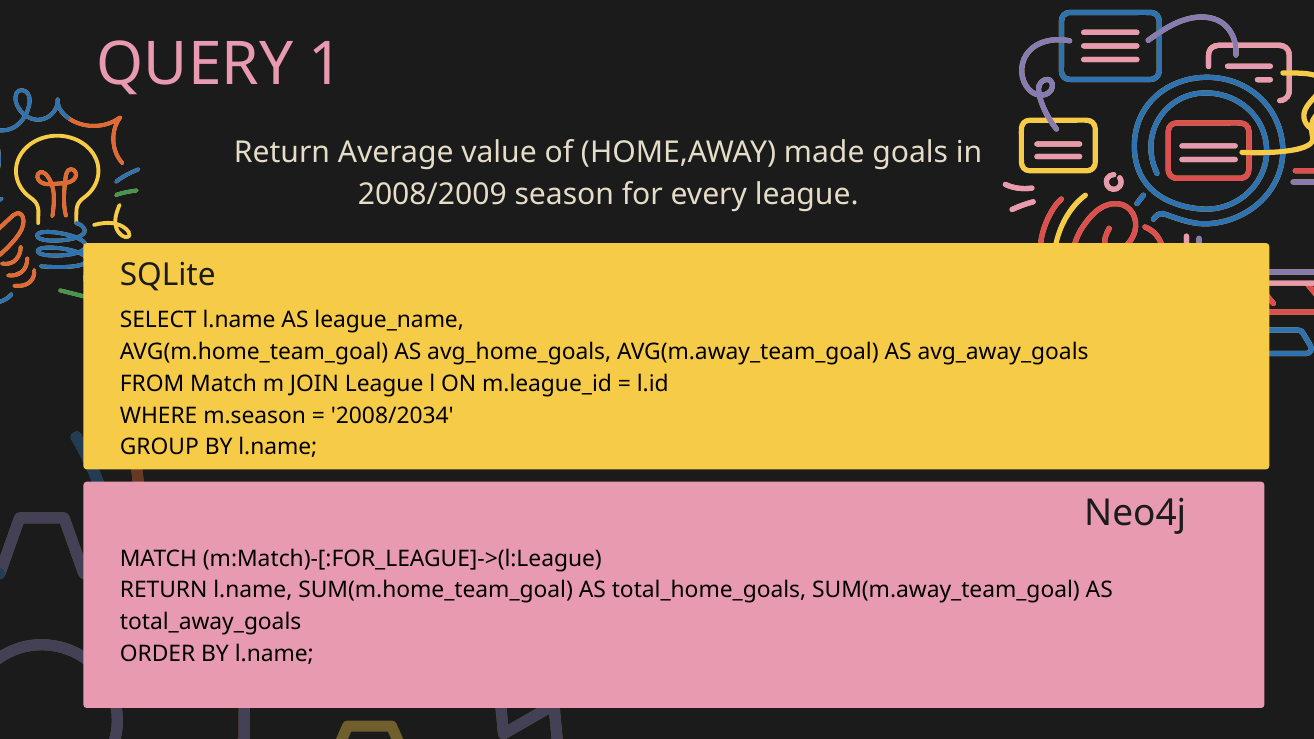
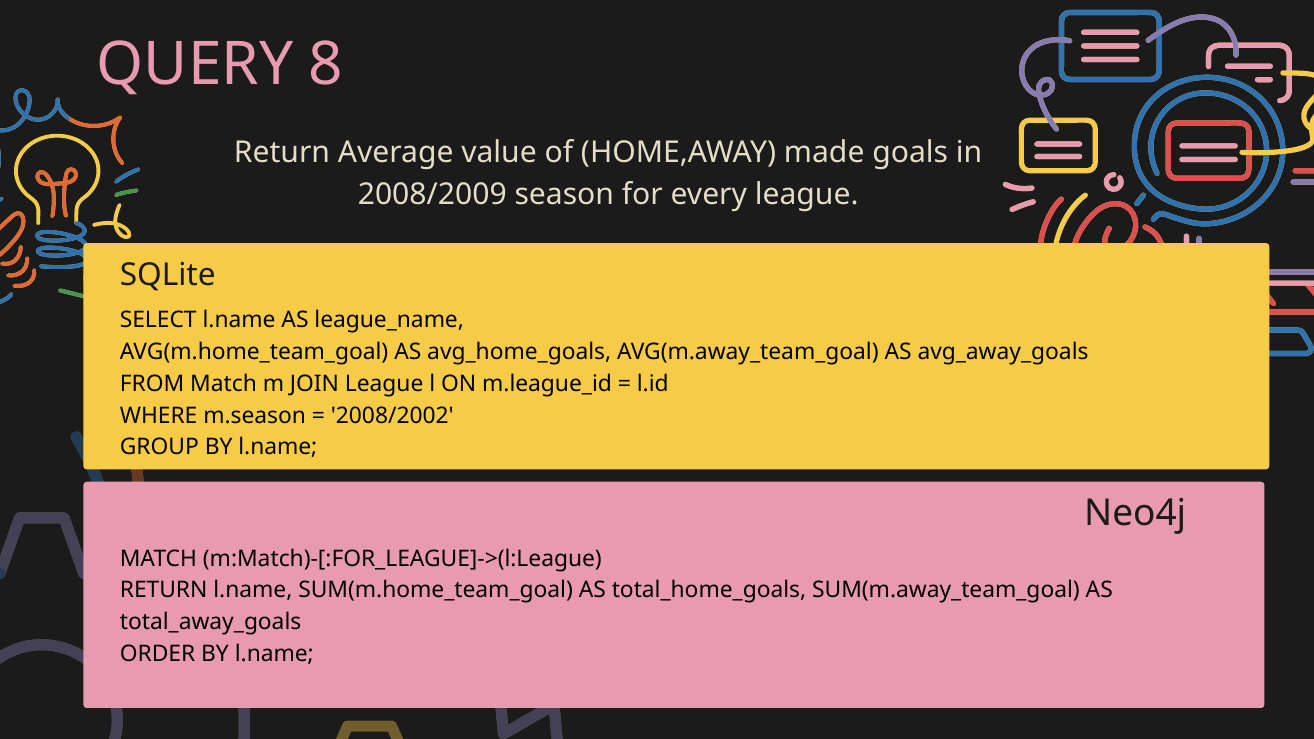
1: 1 -> 8 (326, 64)
2008/2034: 2008/2034 -> 2008/2002 (392, 416)
